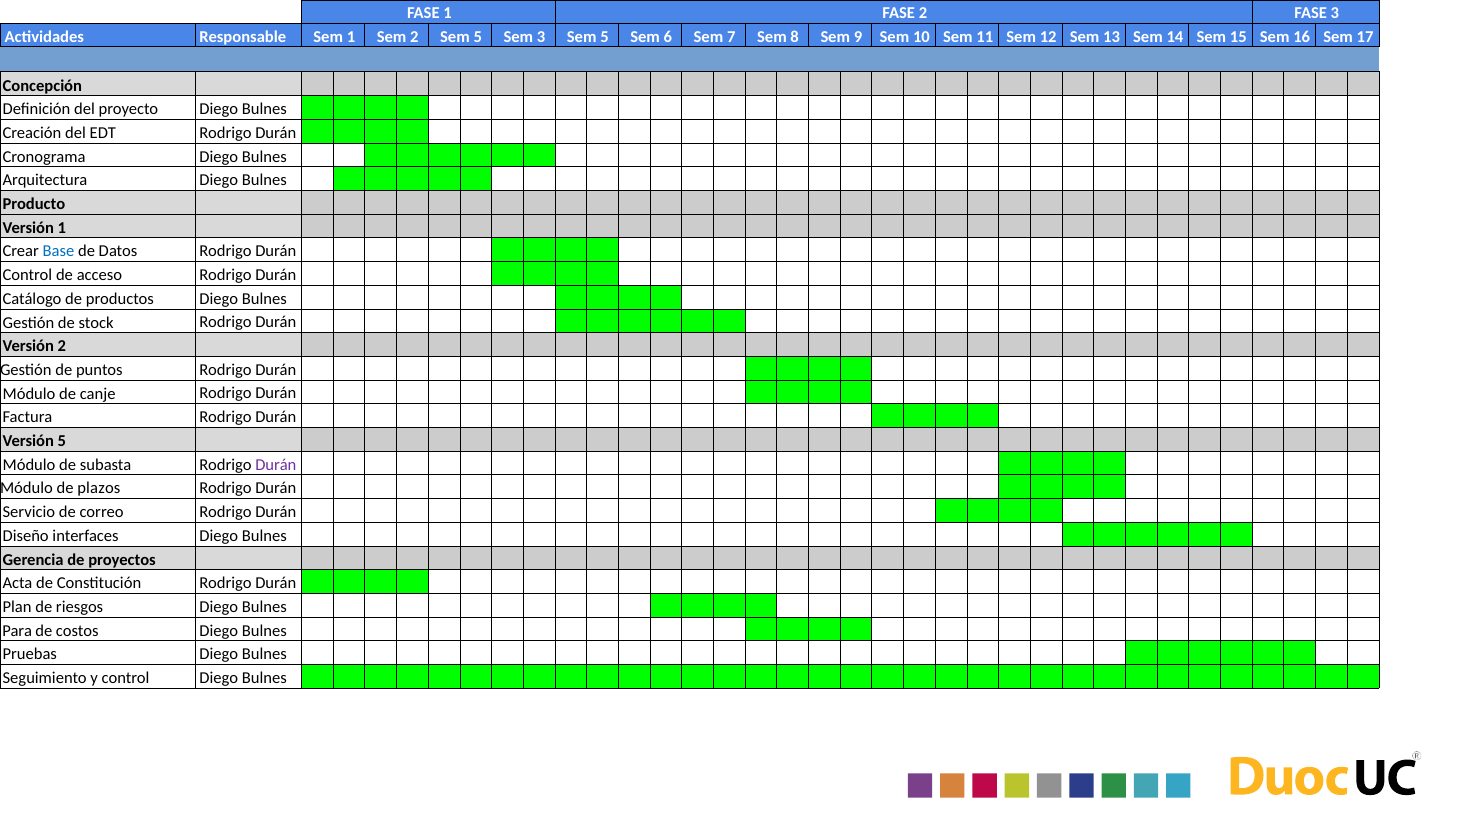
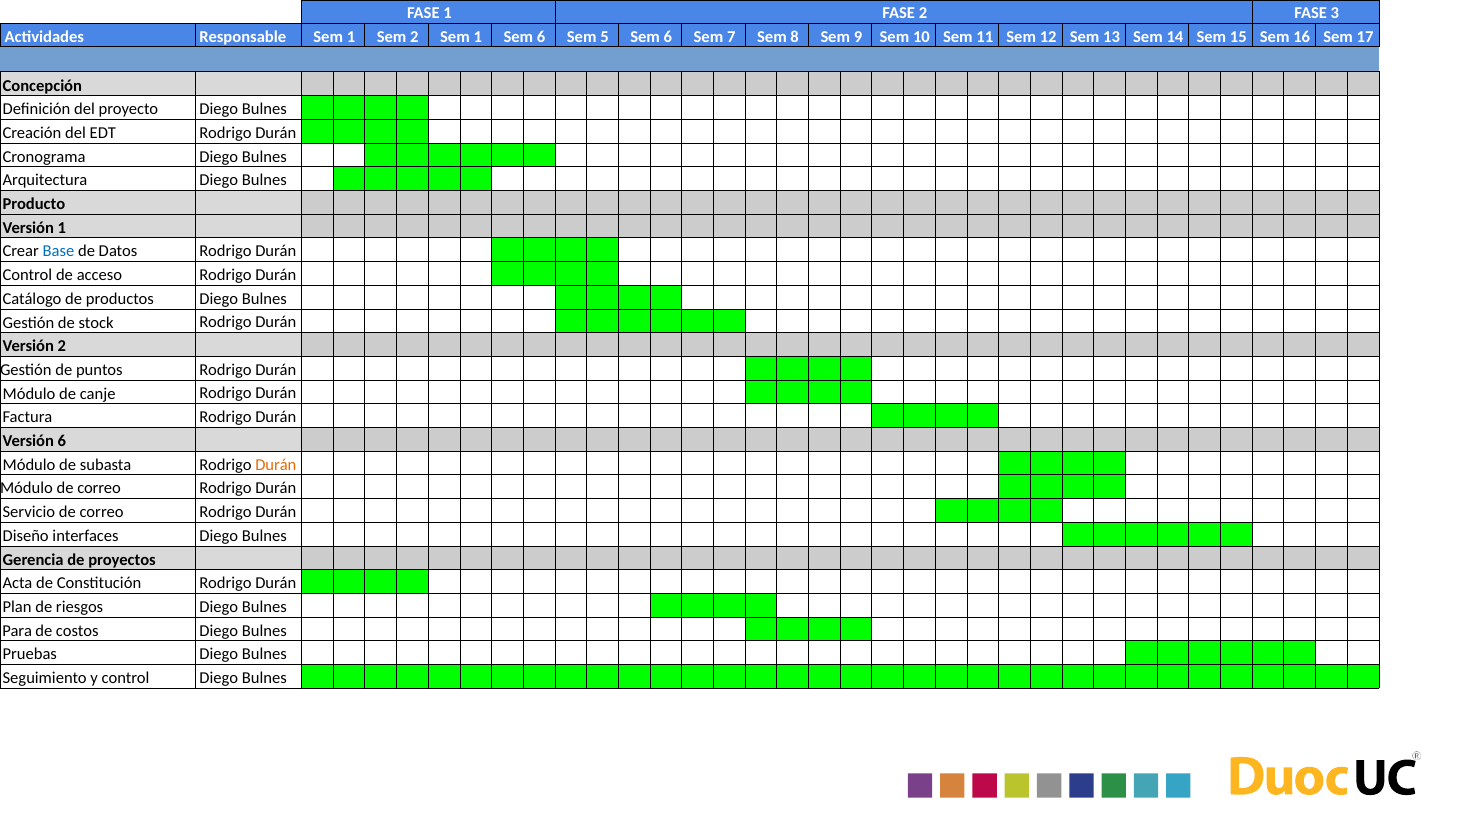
2 Sem 5: 5 -> 1 (478, 37)
3: 3 -> 6 (541, 37)
Versión 5: 5 -> 6 (62, 441)
Durán colour: purple -> orange (276, 464)
Módulo de plazos: plazos -> correo (99, 488)
